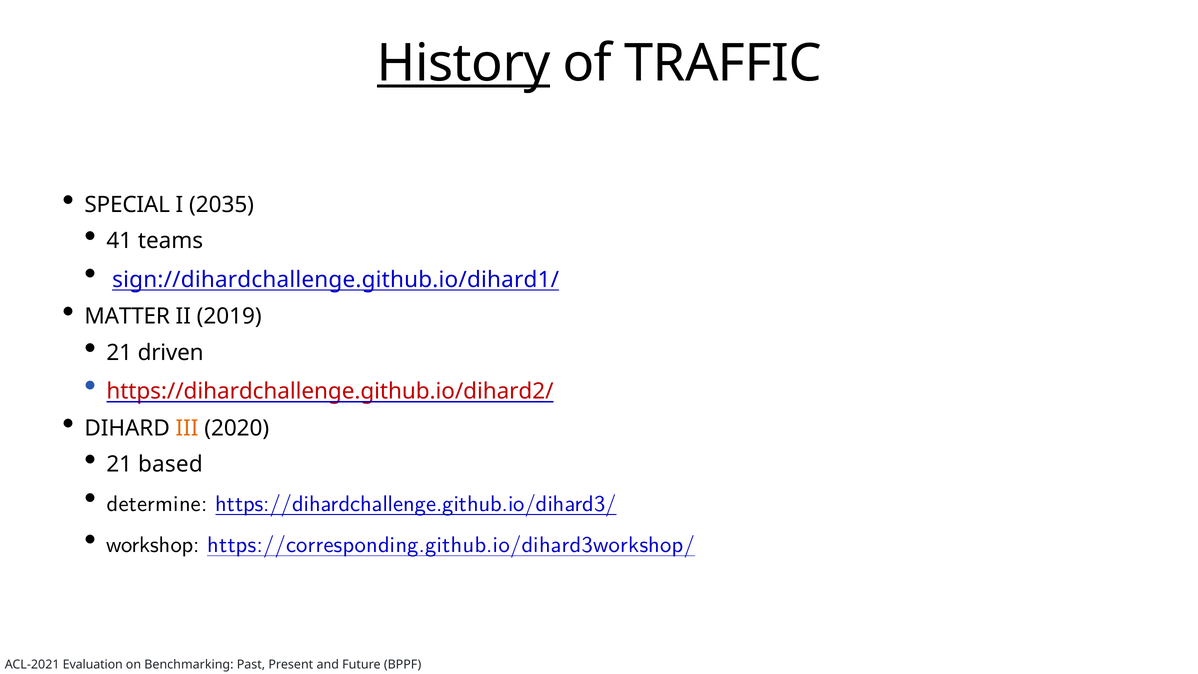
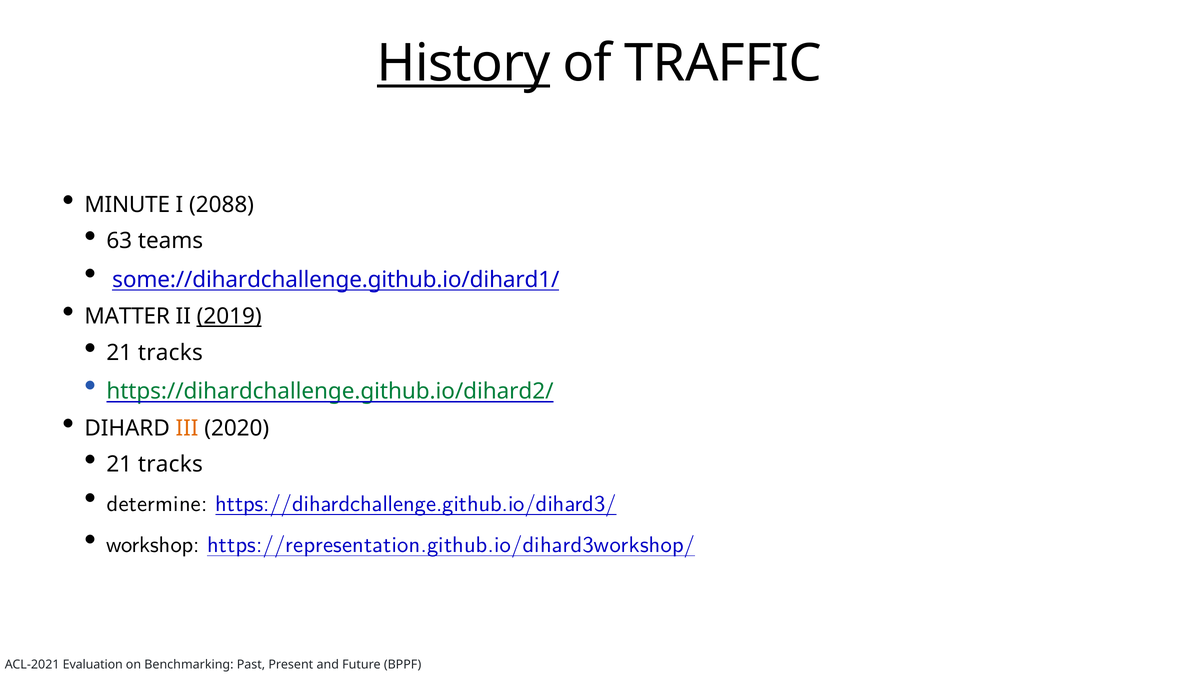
SPECIAL: SPECIAL -> MINUTE (127, 205)
2035: 2035 -> 2088 (222, 205)
41: 41 -> 63 (119, 241)
sign://dihardchallenge.github.io/dihard1/: sign://dihardchallenge.github.io/dihard1/ -> some://dihardchallenge.github.io/dihard1/ (336, 280)
2019 underline: none -> present (229, 316)
driven: driven -> tracks (170, 353)
https://dihardchallenge.github.io/dihard2/ colour: red -> green (330, 391)
based: based -> tracks (170, 464)
https://corresponding.github.io/dihard3workshop/: https://corresponding.github.io/dihard3workshop/ -> https://representation.github.io/dihard3workshop/ (451, 545)
